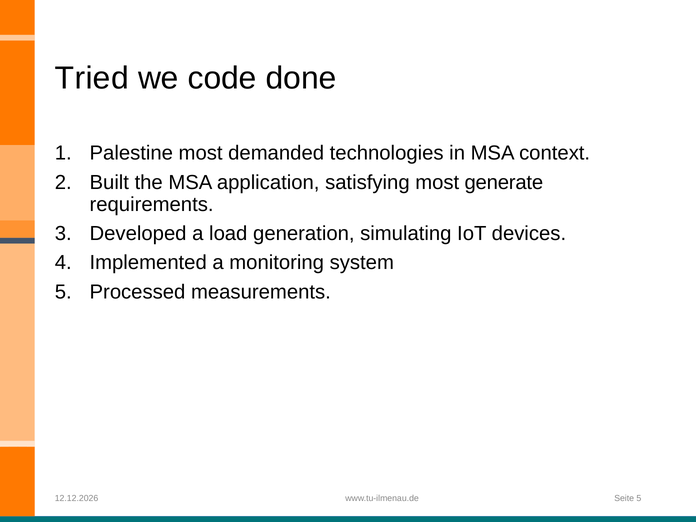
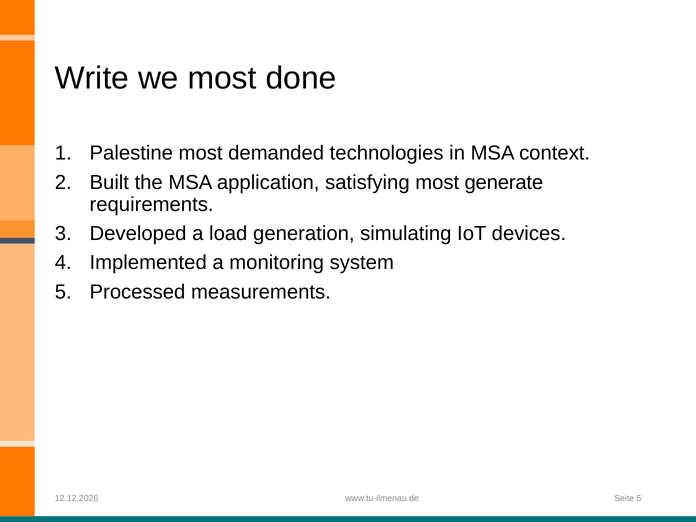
Tried: Tried -> Write (92, 78)
we code: code -> most (222, 78)
